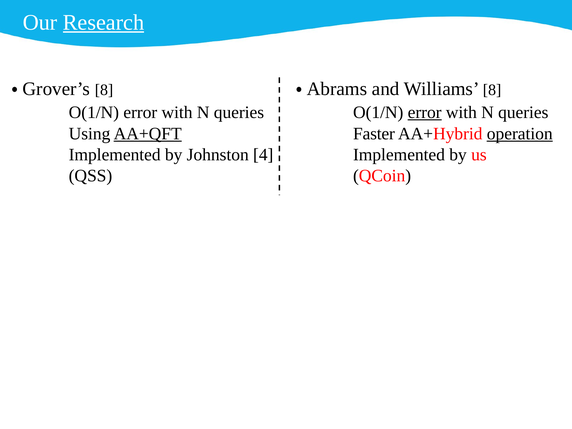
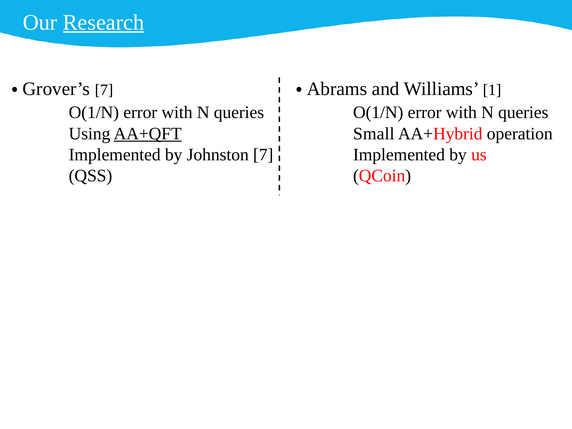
8: 8 -> 7 (104, 90)
Williams 8: 8 -> 1 (492, 90)
error underline: present -> none (425, 112)
Faster: Faster -> Small (374, 134)
operation underline: present -> none (520, 134)
Johnston 4: 4 -> 7 (263, 155)
